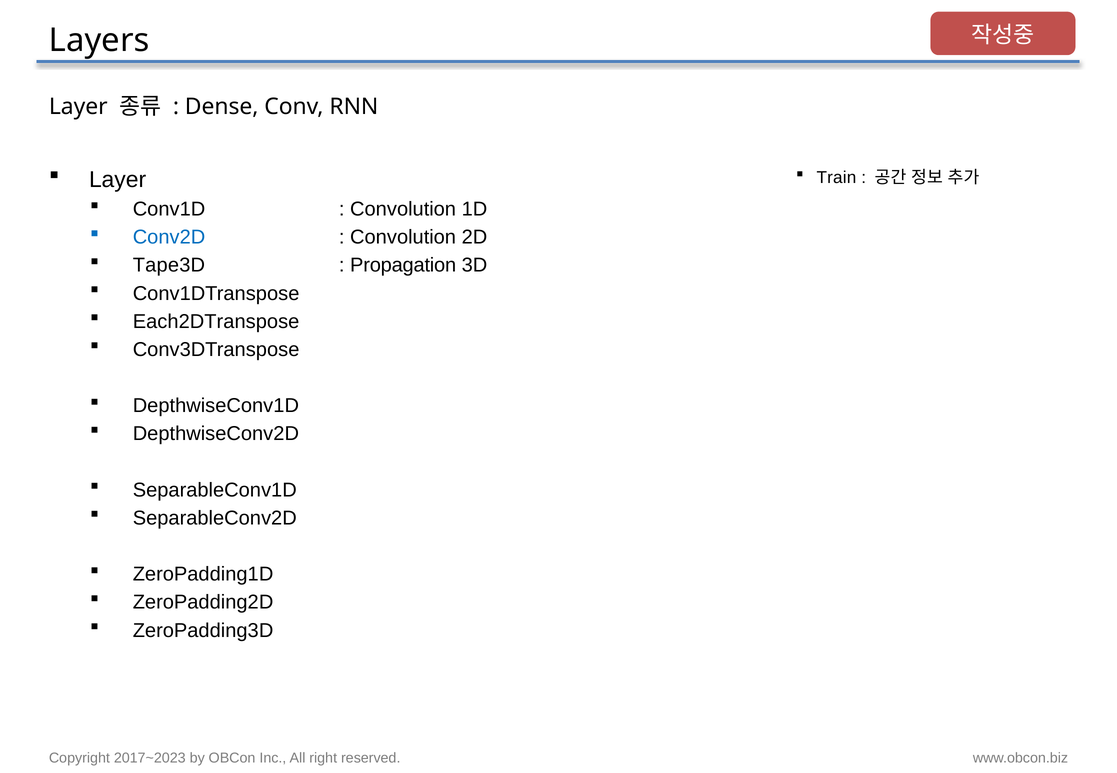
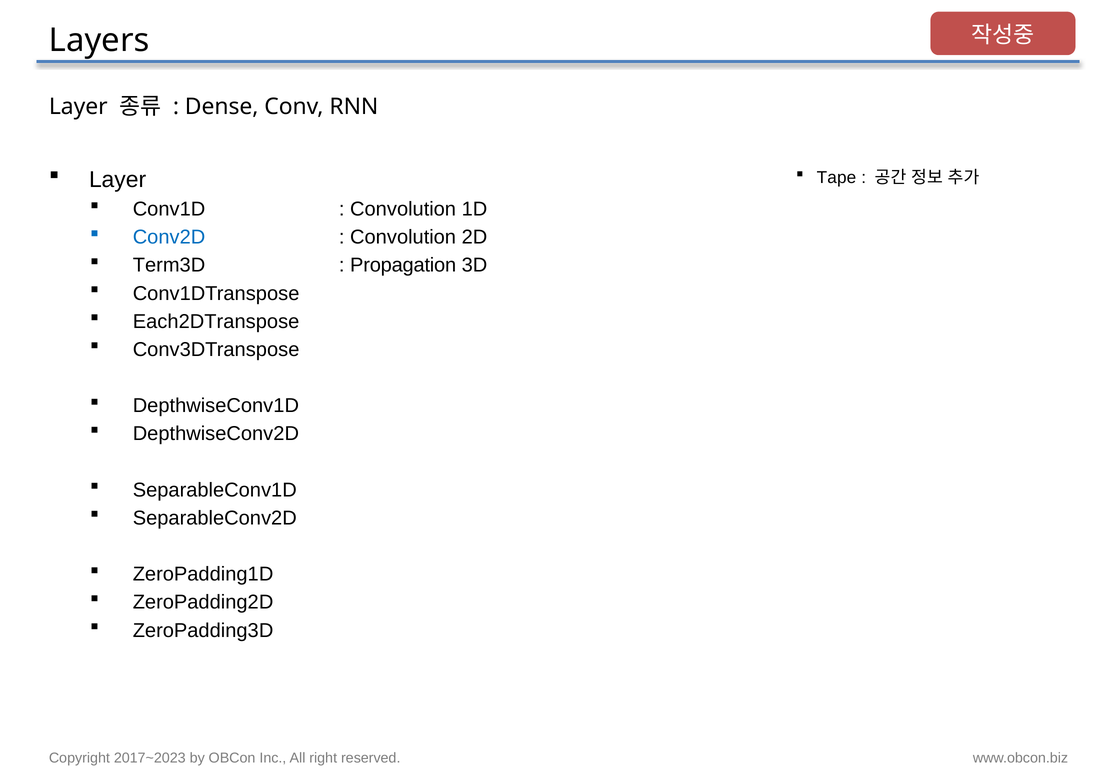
Train: Train -> Tape (836, 177)
Tape3D: Tape3D -> Term3D (169, 265)
